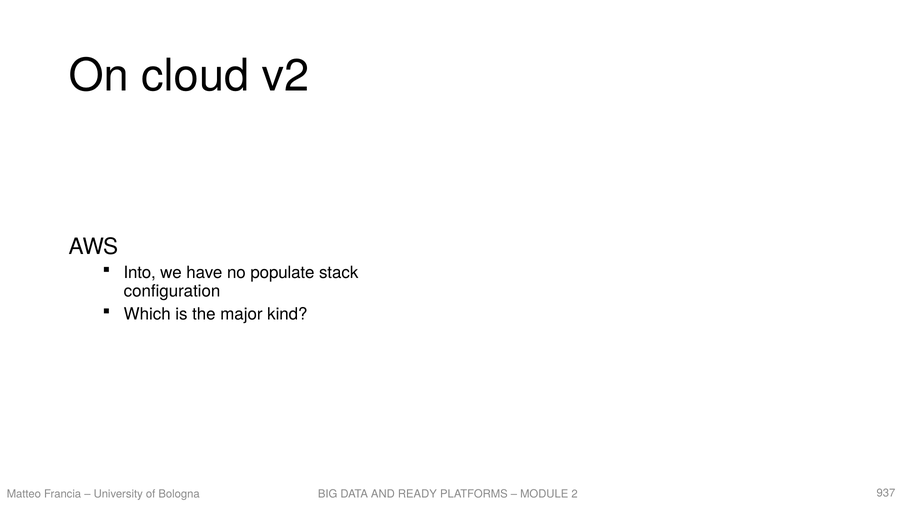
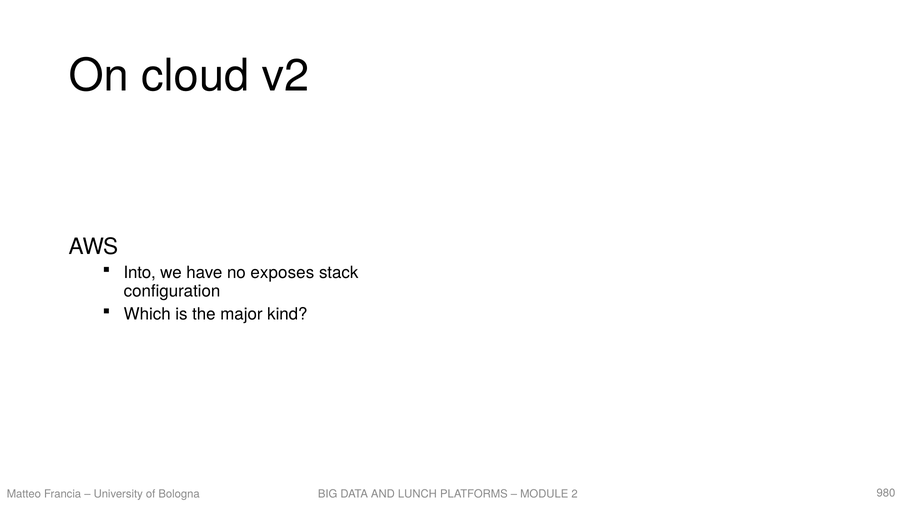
populate: populate -> exposes (282, 273)
READY: READY -> LUNCH (417, 495)
937: 937 -> 980 (886, 493)
